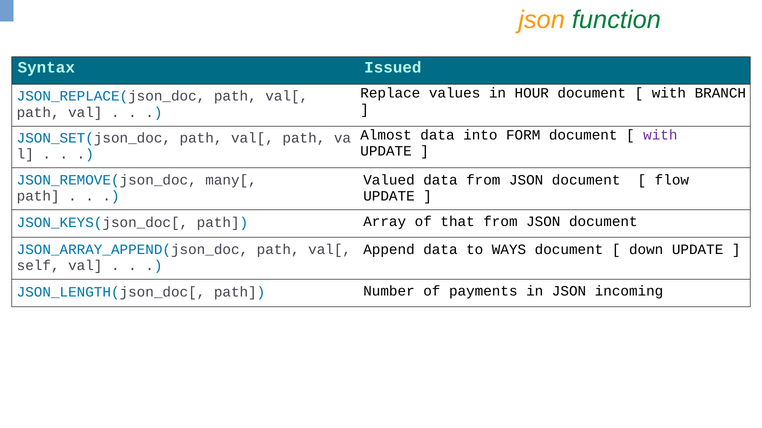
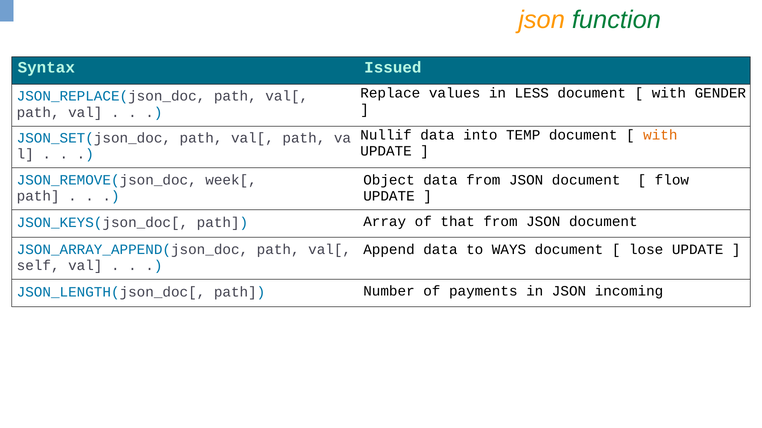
HOUR: HOUR -> LESS (532, 93)
BRANCH: BRANCH -> GENDER (720, 93)
Almost: Almost -> Nullif (386, 135)
FORM: FORM -> TEMP (523, 135)
with colour: purple -> orange (660, 135)
many[: many[ -> week[ (231, 180)
Valued: Valued -> Object (389, 180)
down: down -> lose (646, 250)
